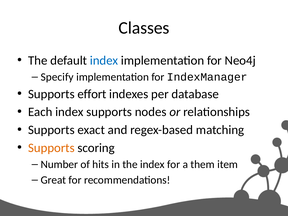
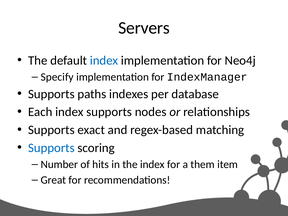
Classes: Classes -> Servers (144, 28)
effort: effort -> paths (92, 94)
Supports colour: orange -> blue (51, 148)
